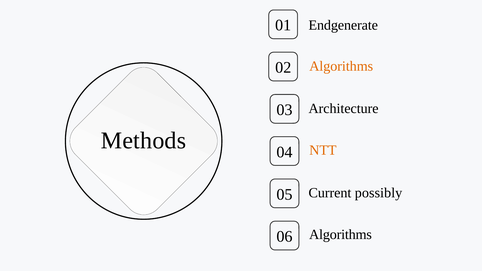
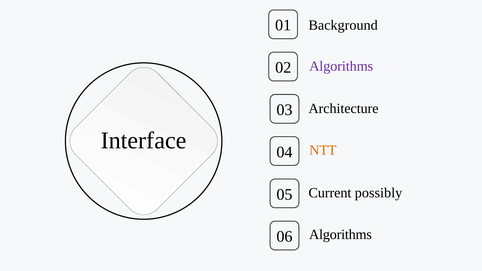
Endgenerate: Endgenerate -> Background (343, 25)
Algorithms colour: orange -> purple (341, 66)
Methods: Methods -> Interface (144, 141)
